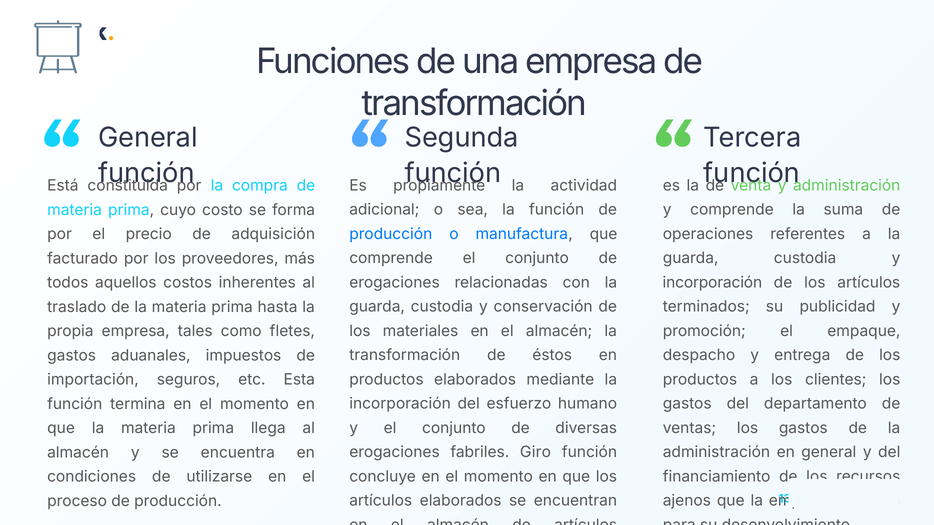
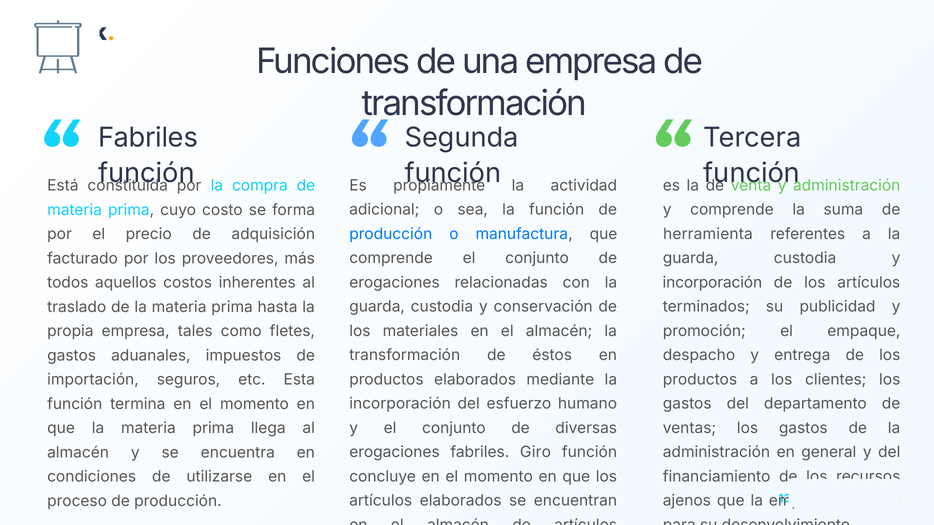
General: General -> Fabriles (148, 138)
operaciones: operaciones -> herramienta (708, 234)
